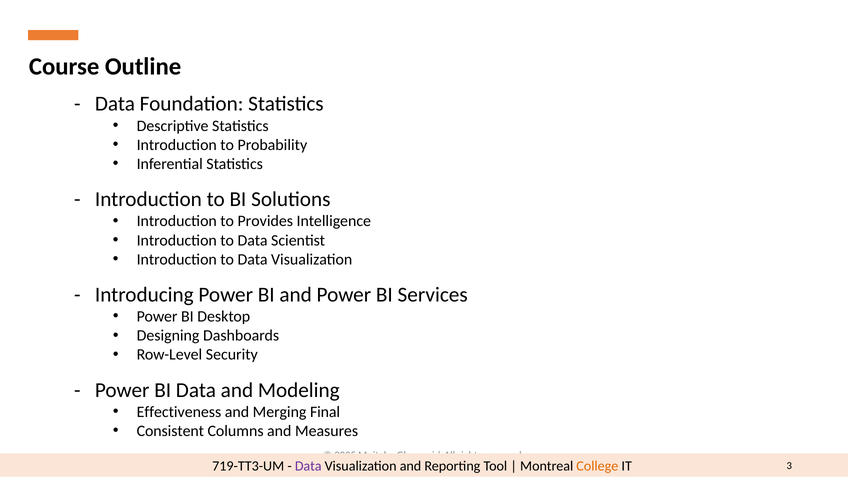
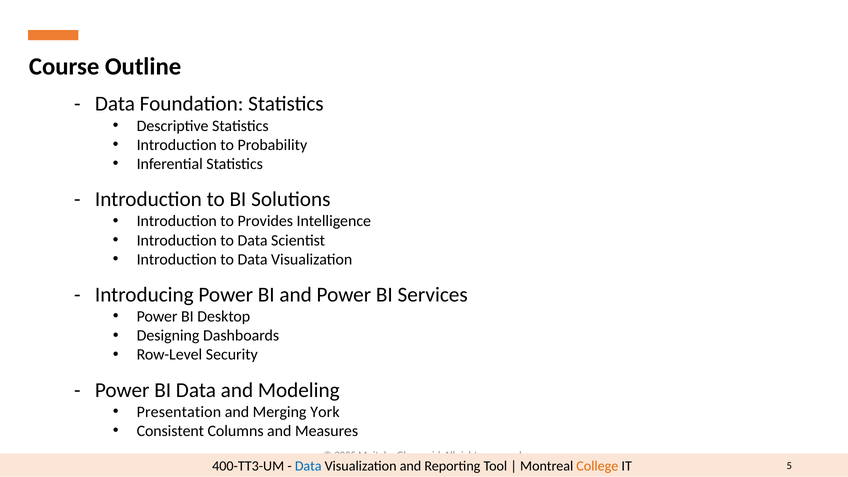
Effectiveness: Effectiveness -> Presentation (179, 412)
Final: Final -> York (325, 412)
719-TT3-UM: 719-TT3-UM -> 400-TT3-UM (248, 466)
Data colour: purple -> blue (308, 466)
3: 3 -> 5 (789, 466)
